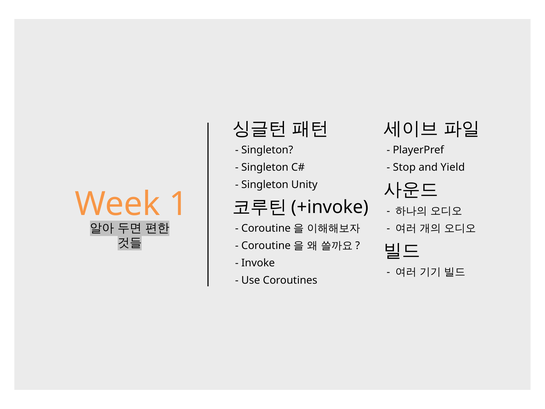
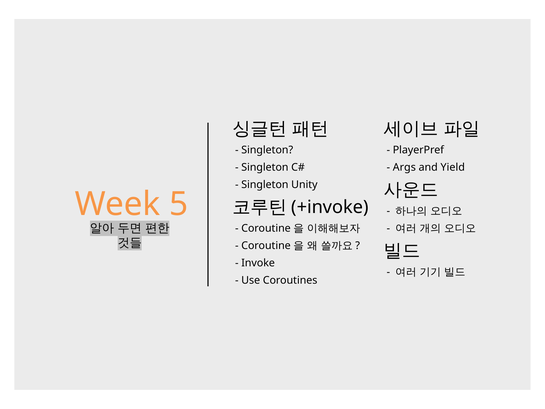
Stop: Stop -> Args (404, 167)
1: 1 -> 5 (179, 204)
